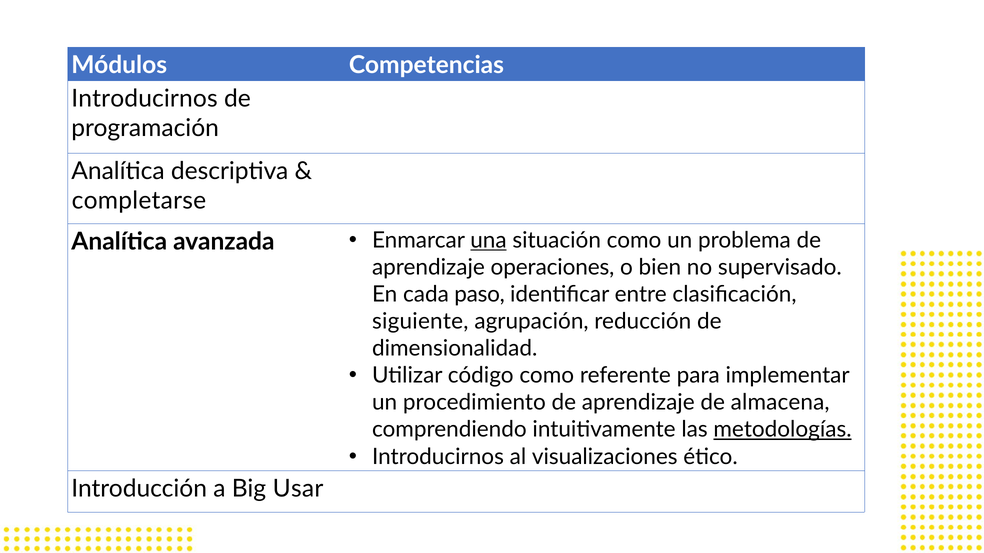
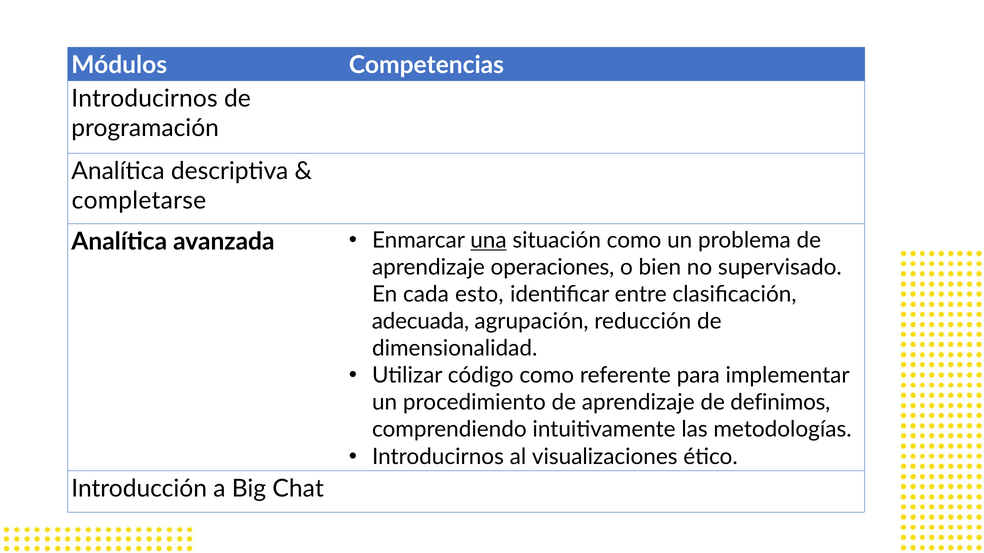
paso: paso -> esto (479, 295)
siguiente: siguiente -> adecuada (420, 322)
almacena: almacena -> definimos (780, 403)
metodologías underline: present -> none (783, 430)
Usar: Usar -> Chat (298, 489)
